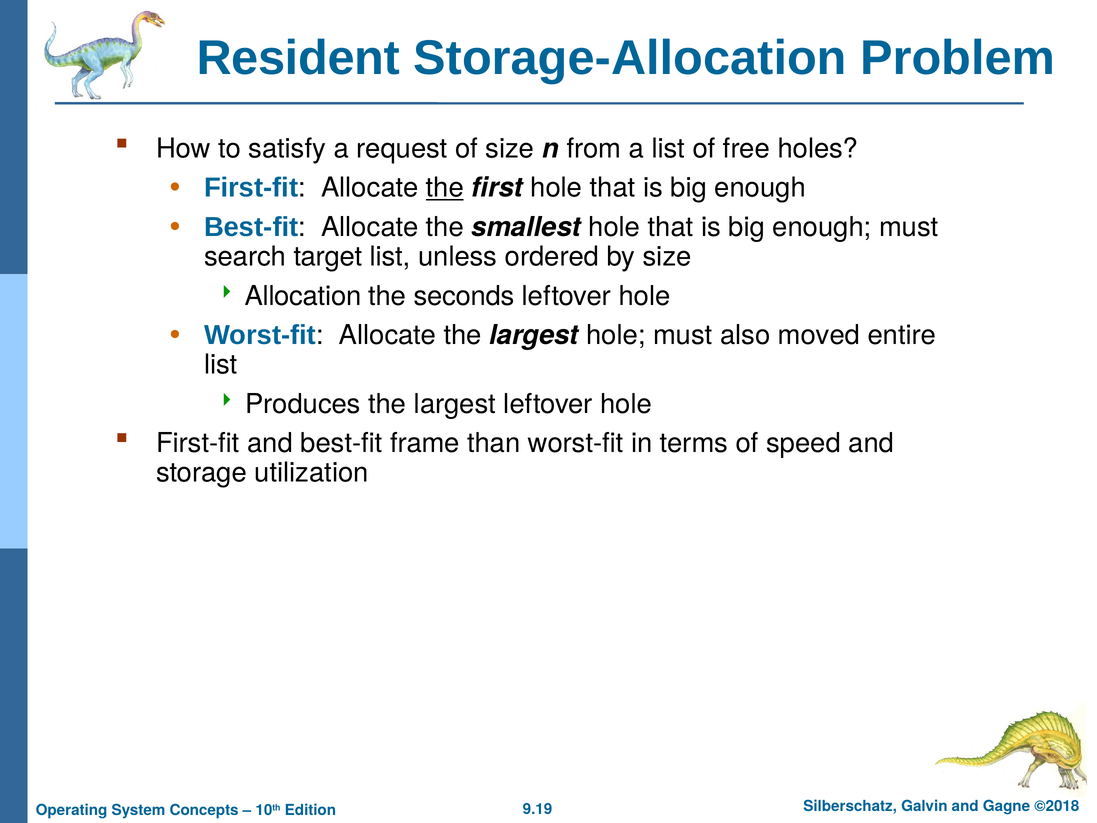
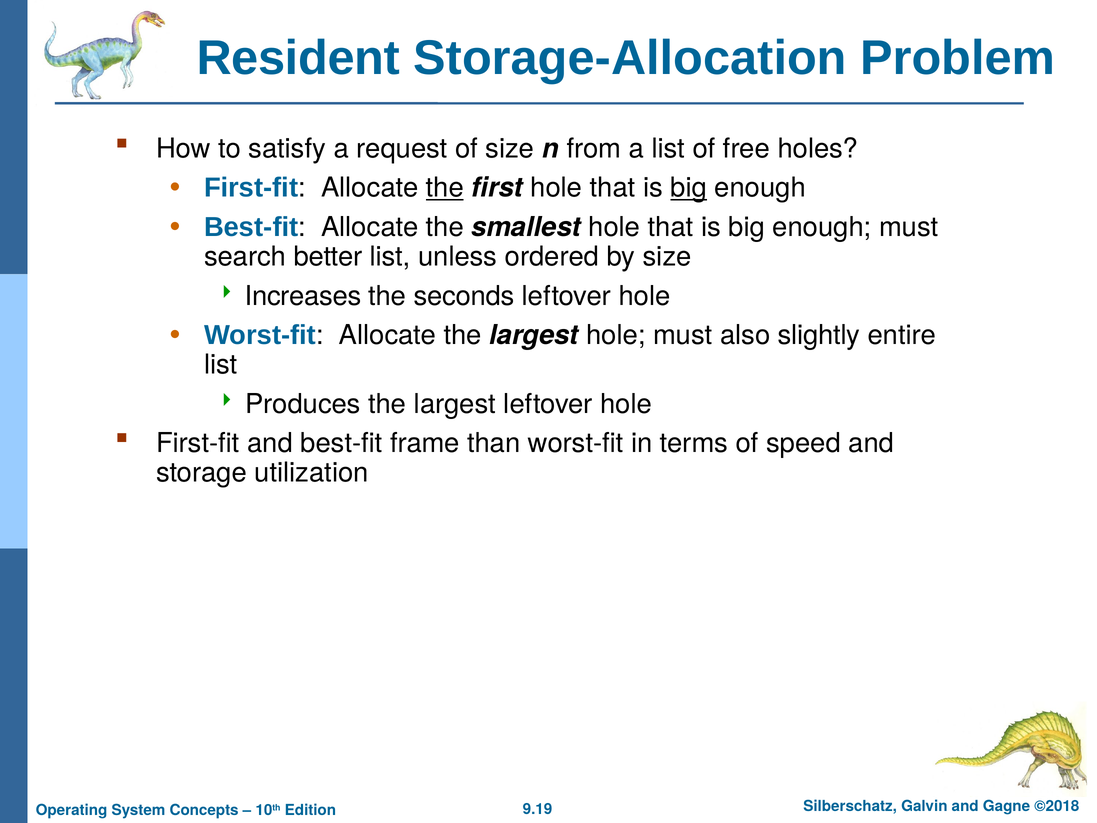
big underline: none -> present (689, 188)
target: target -> better (328, 257)
Allocation: Allocation -> Increases (303, 296)
moved: moved -> slightly (819, 335)
